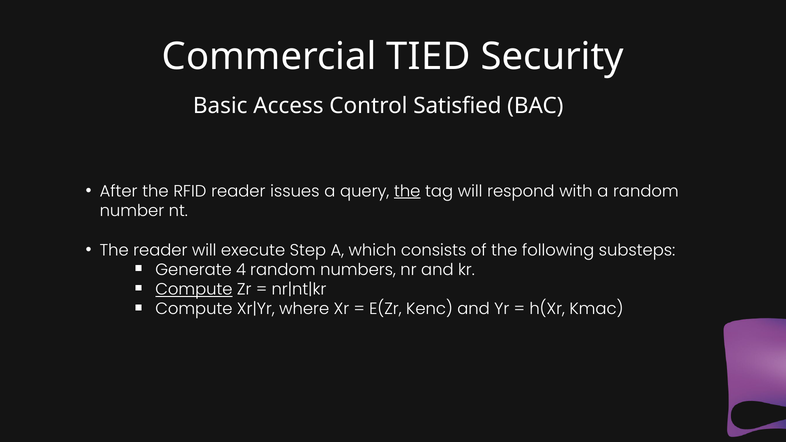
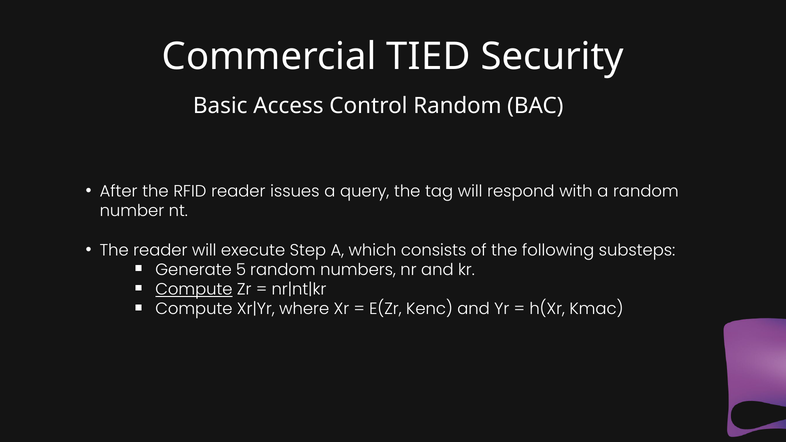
Control Satisfied: Satisfied -> Random (457, 106)
the underline: present -> none (407, 191)
4: 4 -> 5 (241, 270)
